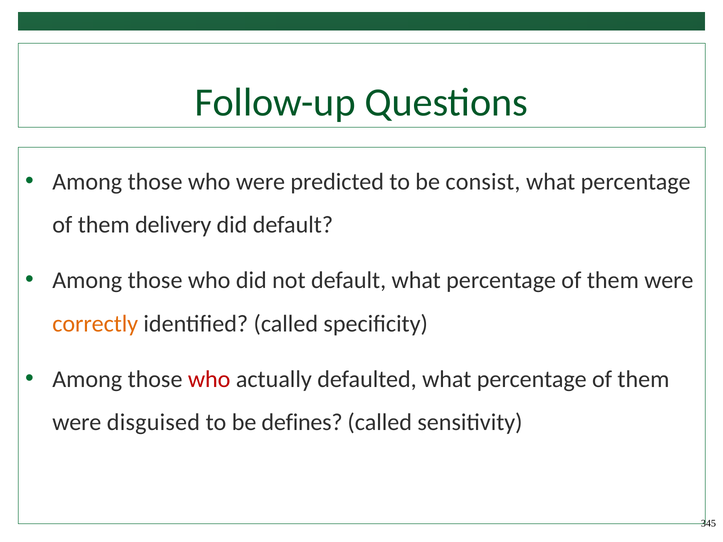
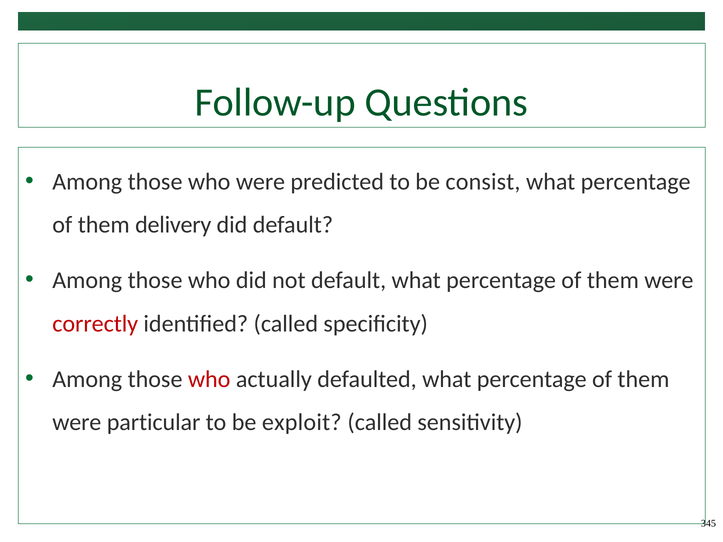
correctly colour: orange -> red (95, 324)
disguised: disguised -> particular (154, 423)
defines: defines -> exploit (302, 423)
